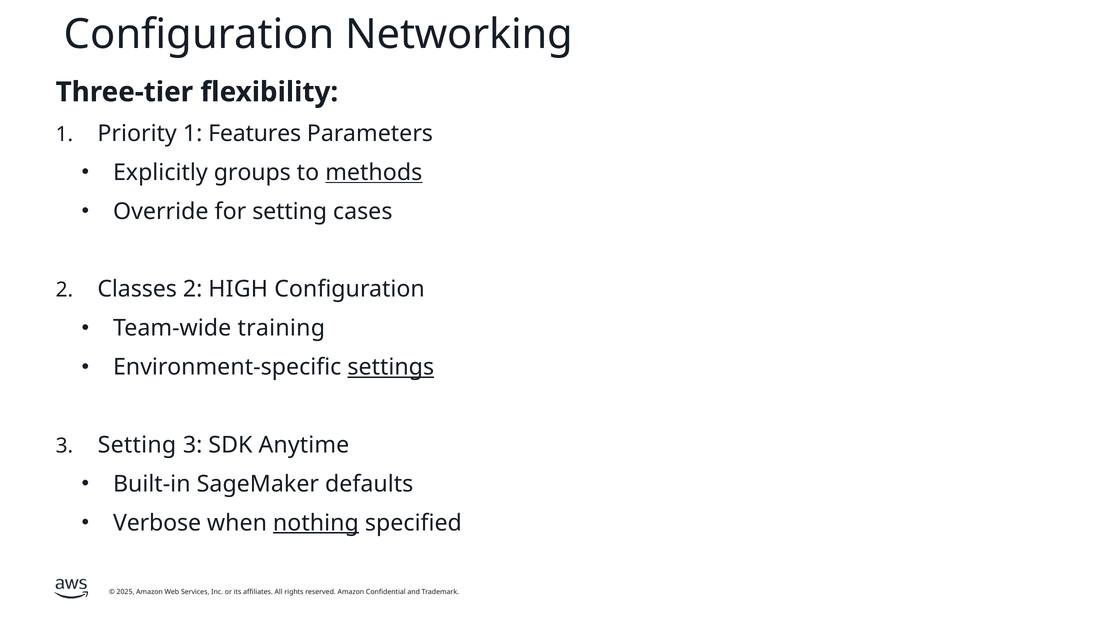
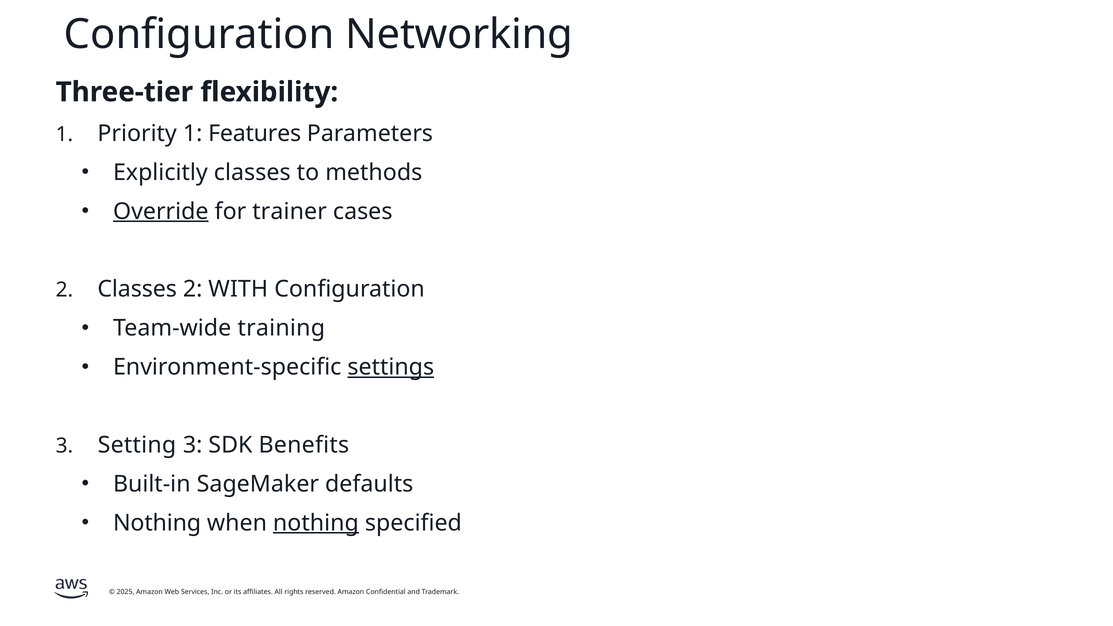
Explicitly groups: groups -> classes (252, 173)
methods underline: present -> none (374, 173)
Override underline: none -> present (161, 211)
for setting: setting -> trainer (290, 211)
HIGH: HIGH -> WITH (238, 289)
Anytime: Anytime -> Benefits (304, 445)
Verbose: Verbose -> Nothing (157, 523)
